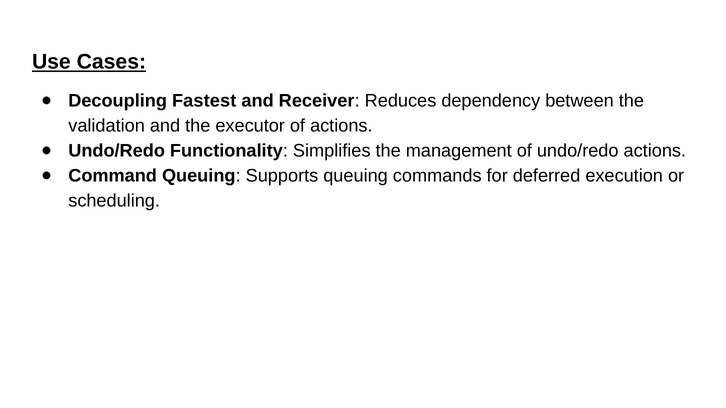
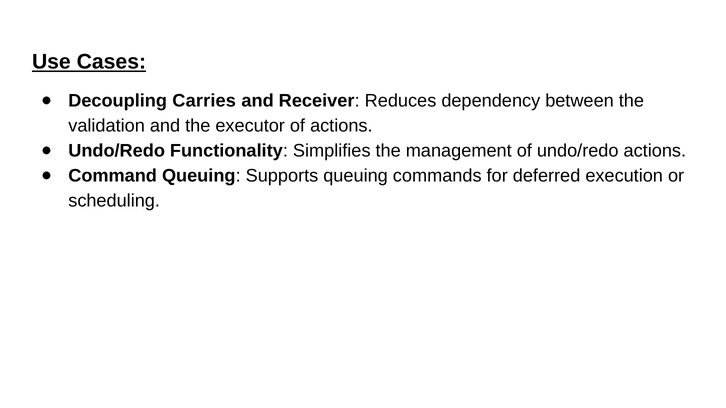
Fastest: Fastest -> Carries (204, 101)
